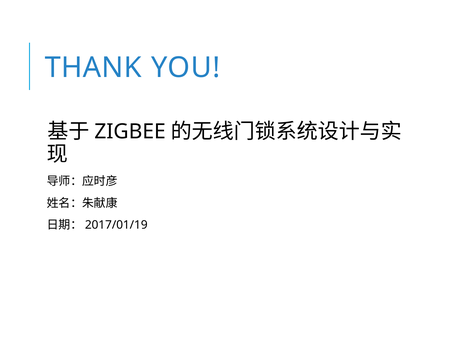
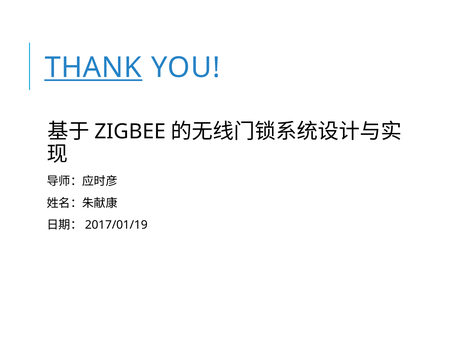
THANK underline: none -> present (93, 68)
